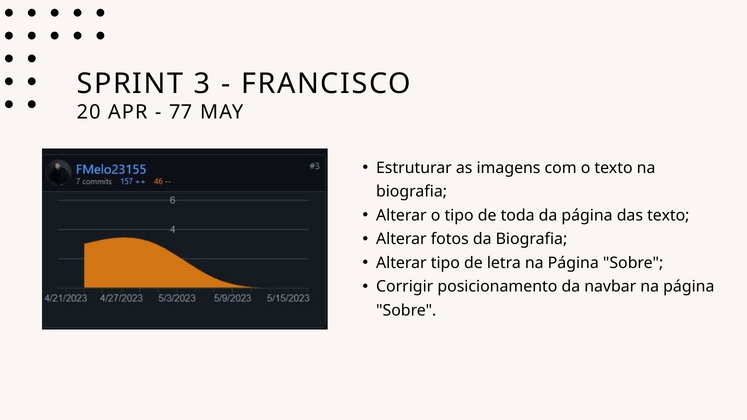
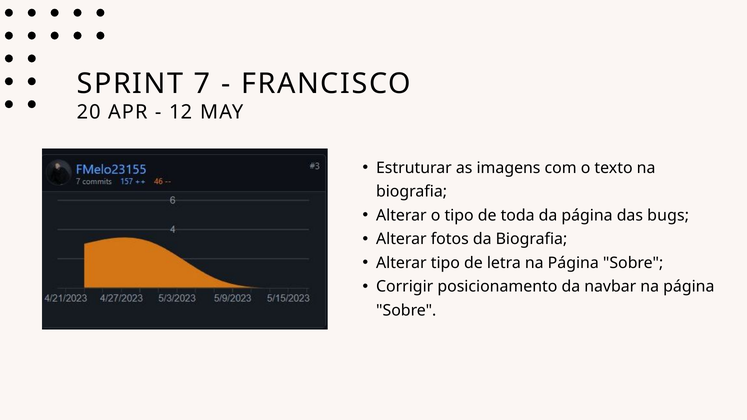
3: 3 -> 7 (202, 84)
77: 77 -> 12 (181, 112)
das texto: texto -> bugs (668, 216)
